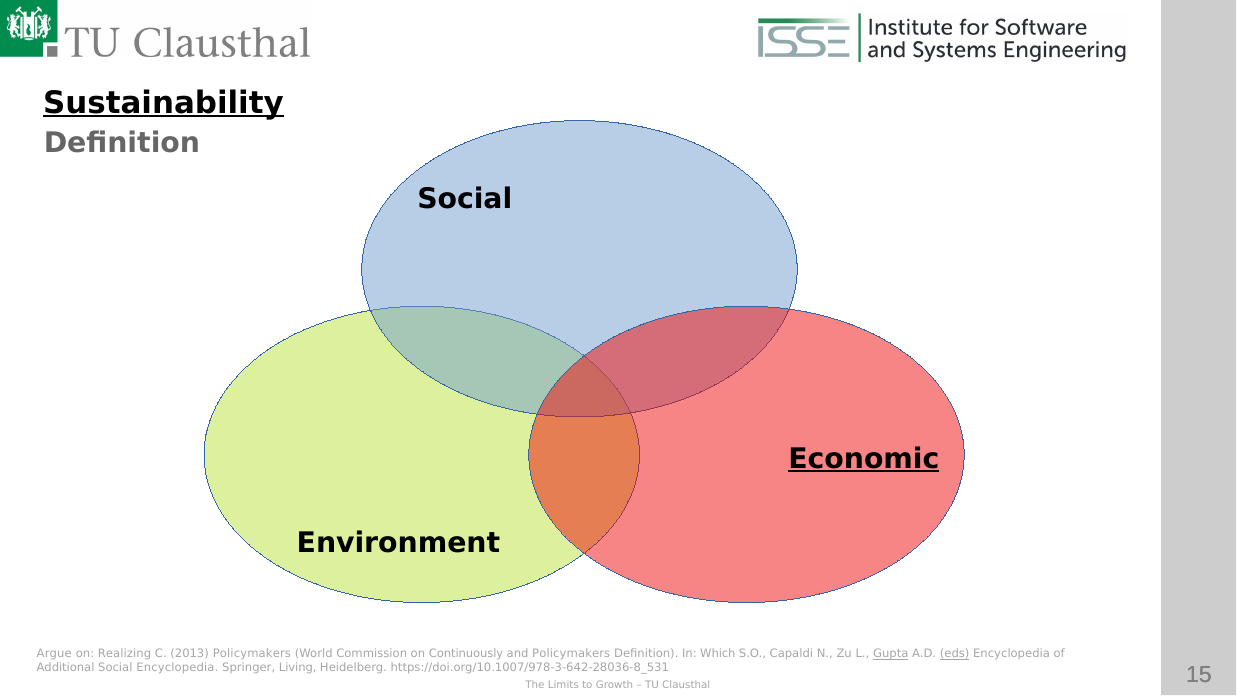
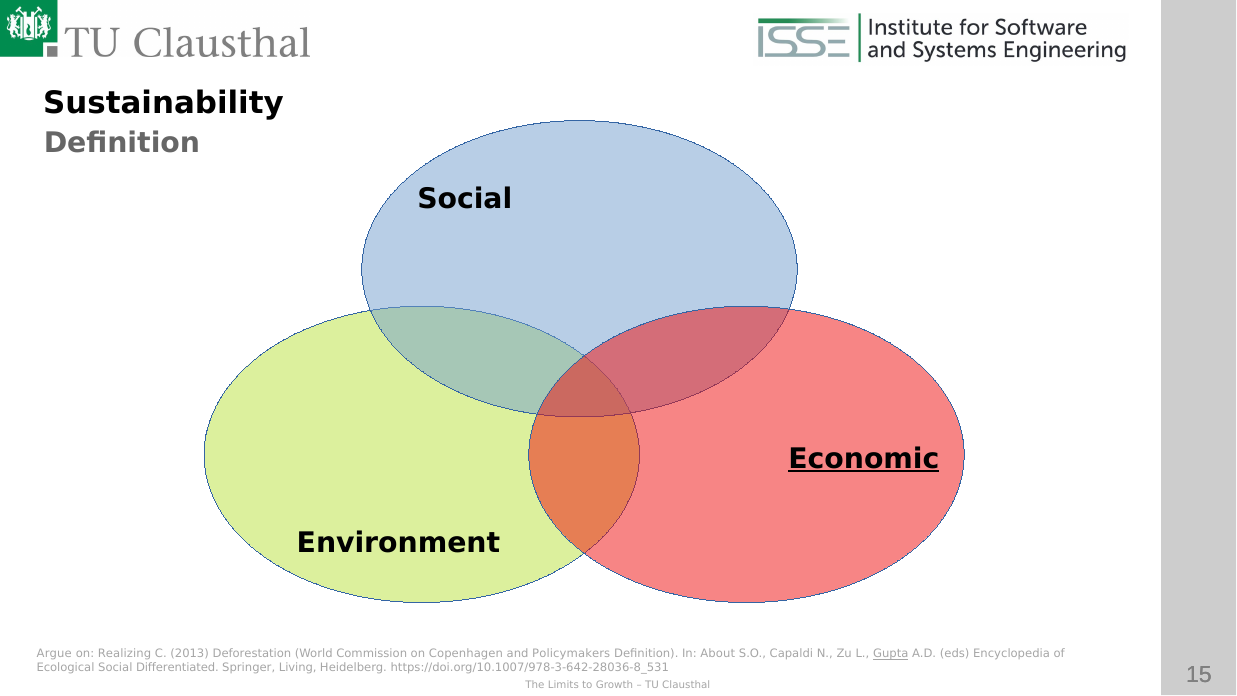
Sustainability underline: present -> none (163, 103)
2013 Policymakers: Policymakers -> Deforestation (252, 654)
Continuously: Continuously -> Copenhagen (466, 654)
Which: Which -> About (718, 654)
eds underline: present -> none (955, 654)
Additional: Additional -> Ecological (66, 668)
Social Encyclopedia: Encyclopedia -> Differentiated (177, 668)
